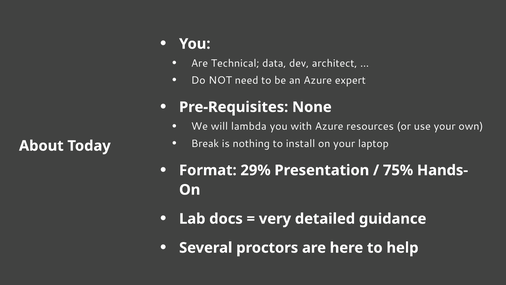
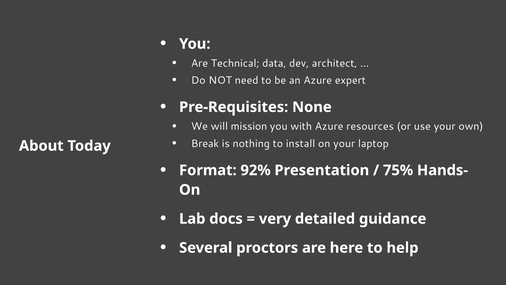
lambda: lambda -> mission (249, 126)
29%: 29% -> 92% (256, 170)
